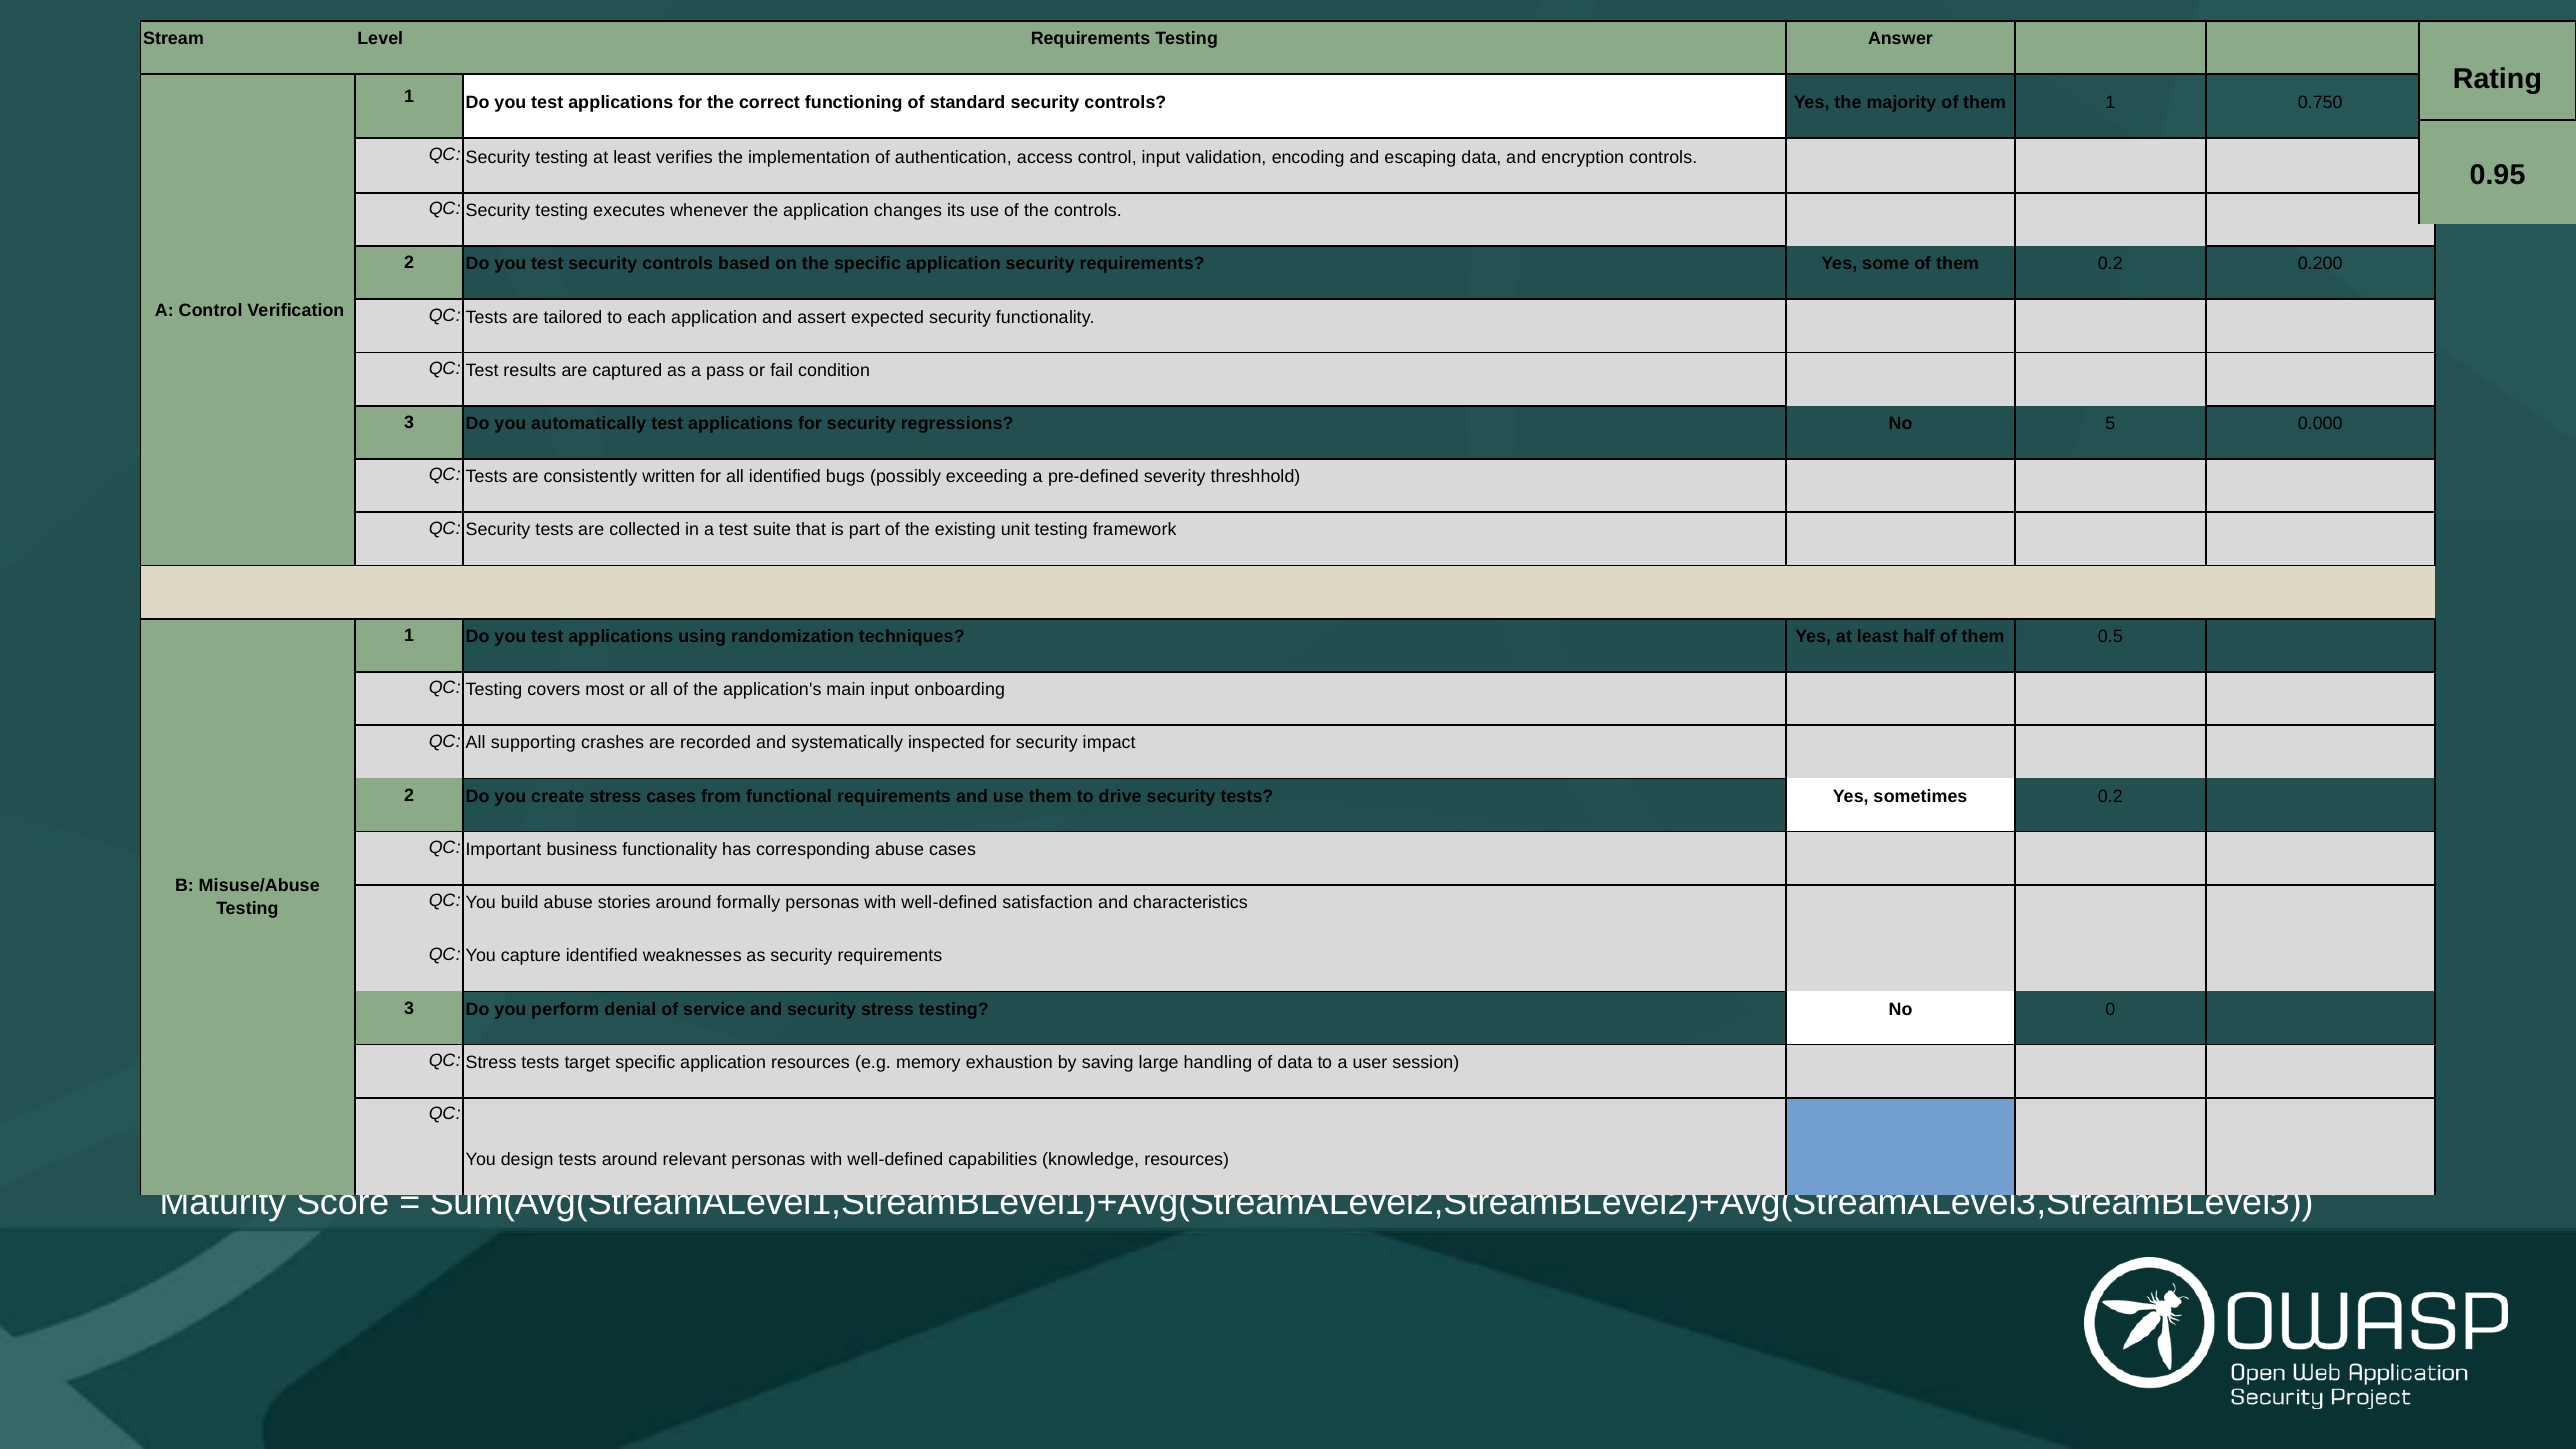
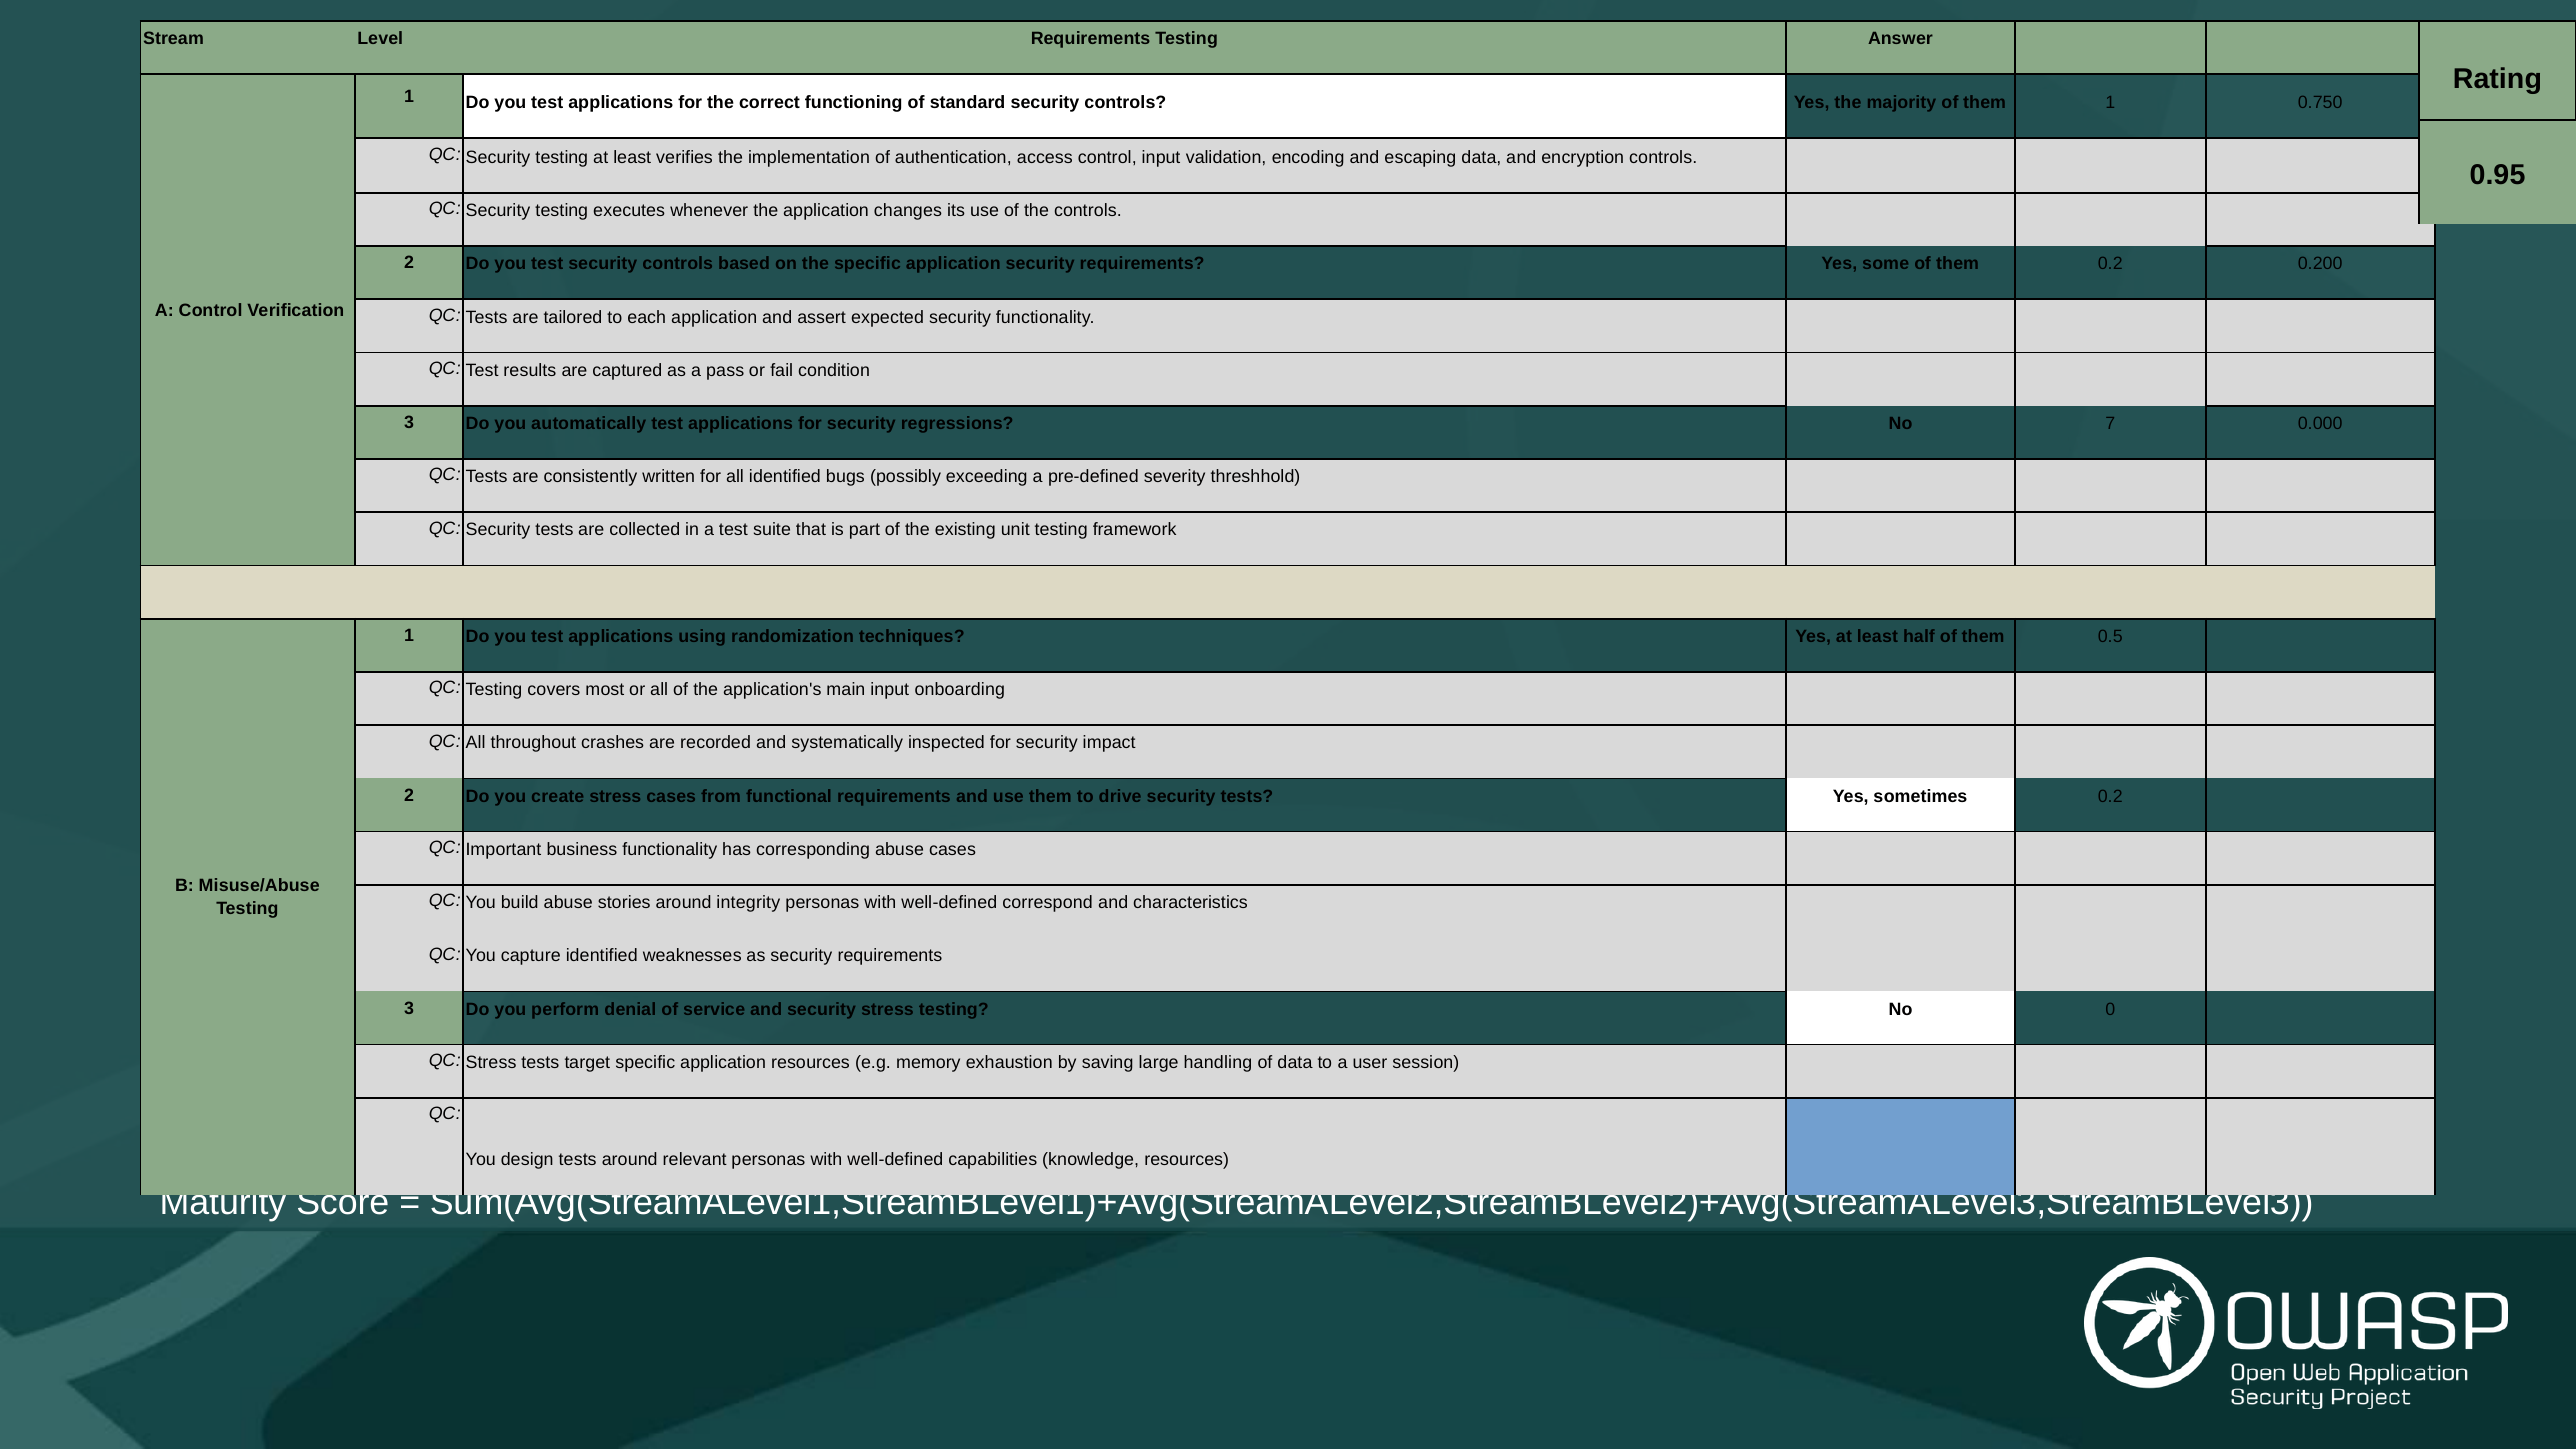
5: 5 -> 7 (2110, 424)
supporting: supporting -> throughout (533, 743)
formally: formally -> integrity (748, 903)
satisfaction: satisfaction -> correspond (1048, 903)
